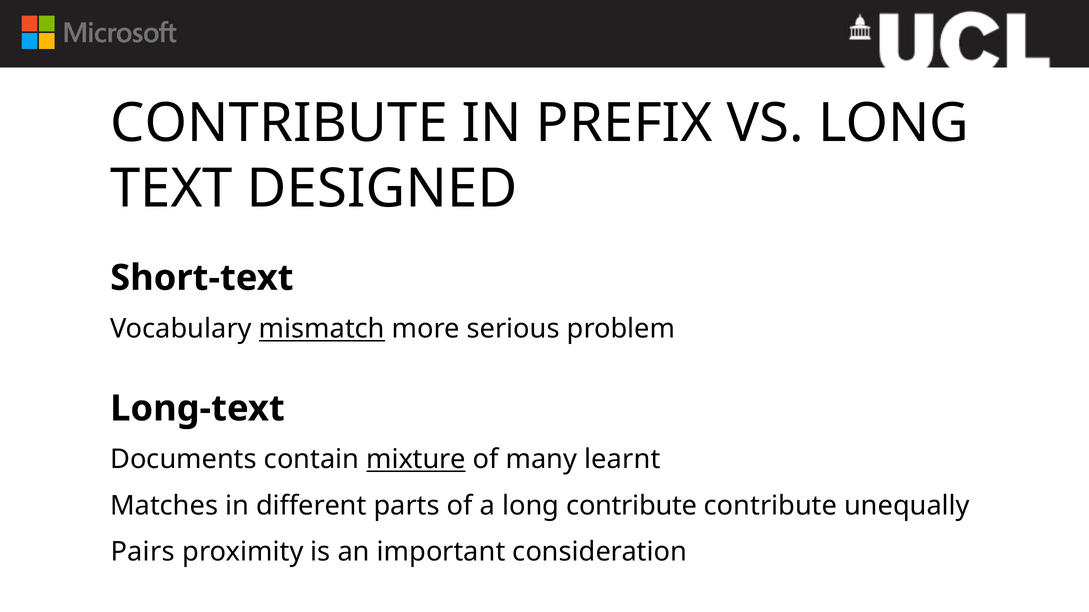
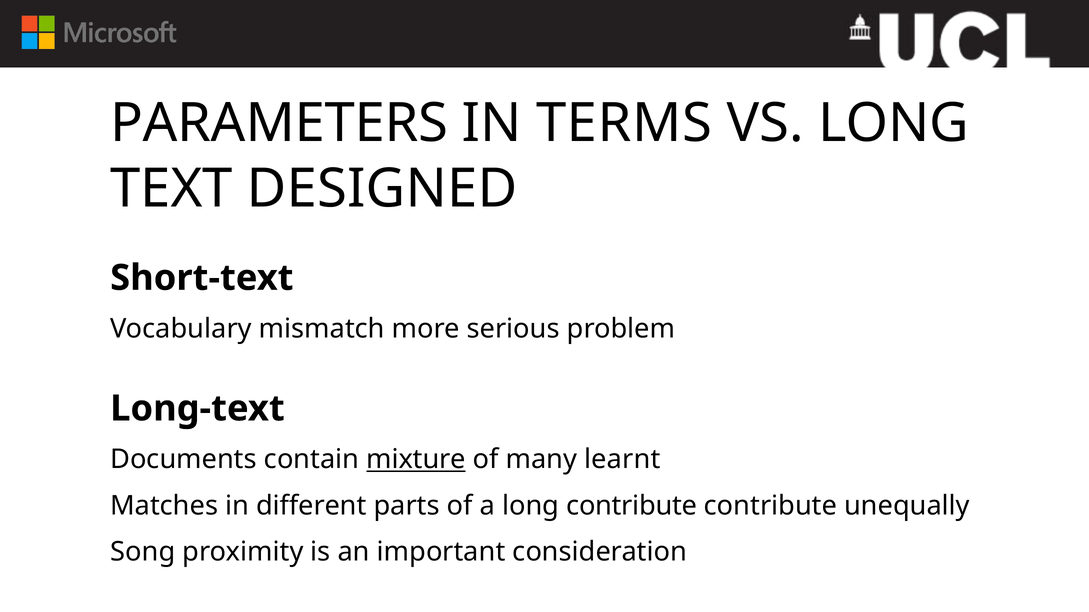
CONTRIBUTE: CONTRIBUTE -> PARAMETERS (279, 123)
PREFIX: PREFIX -> TERMS (624, 123)
mismatch underline: present -> none (322, 329)
Pairs: Pairs -> Song (143, 552)
